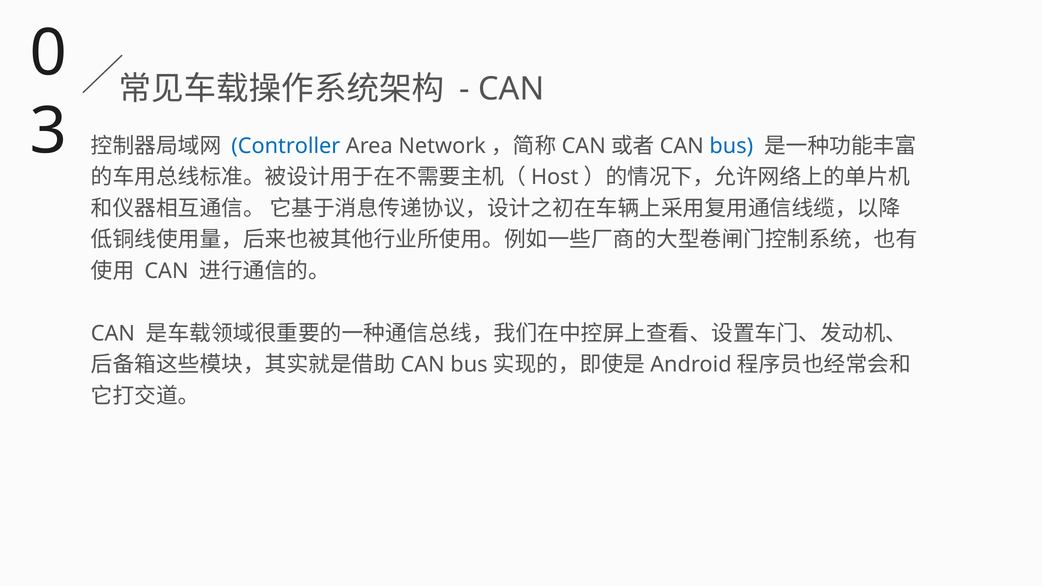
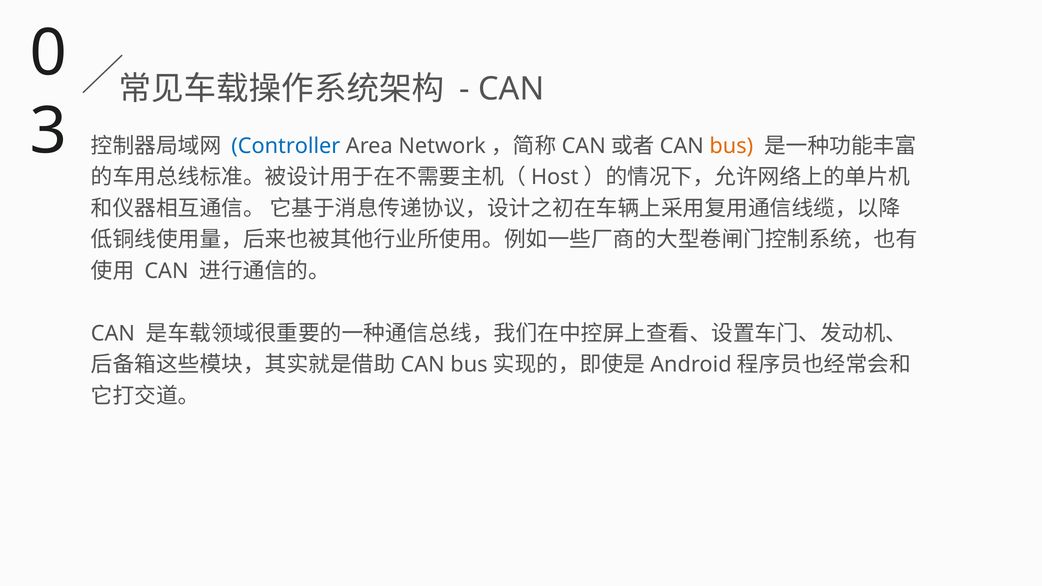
bus colour: blue -> orange (731, 146)
